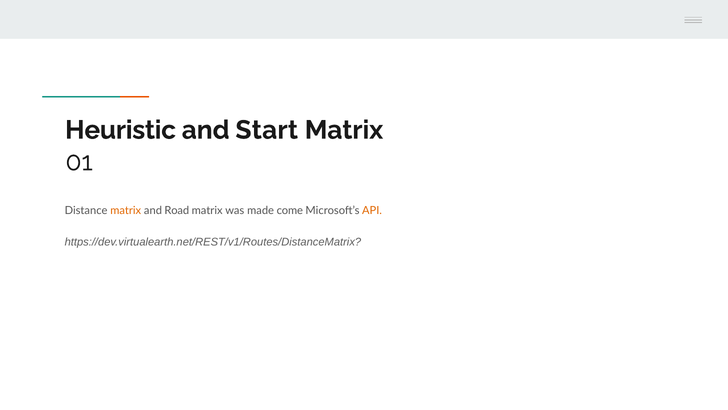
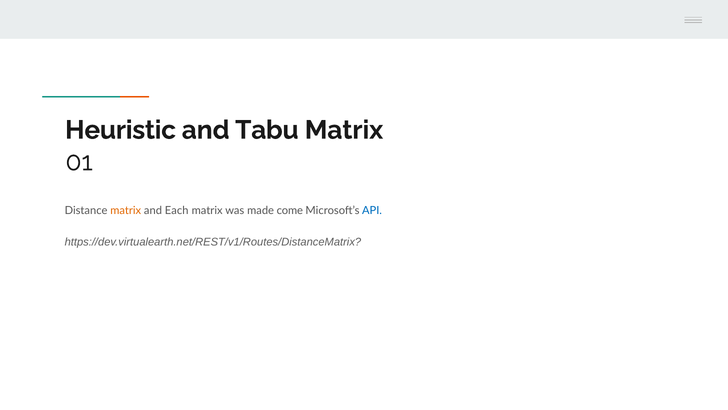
Start: Start -> Tabu (267, 130)
Road: Road -> Each (177, 210)
API colour: orange -> blue (372, 210)
